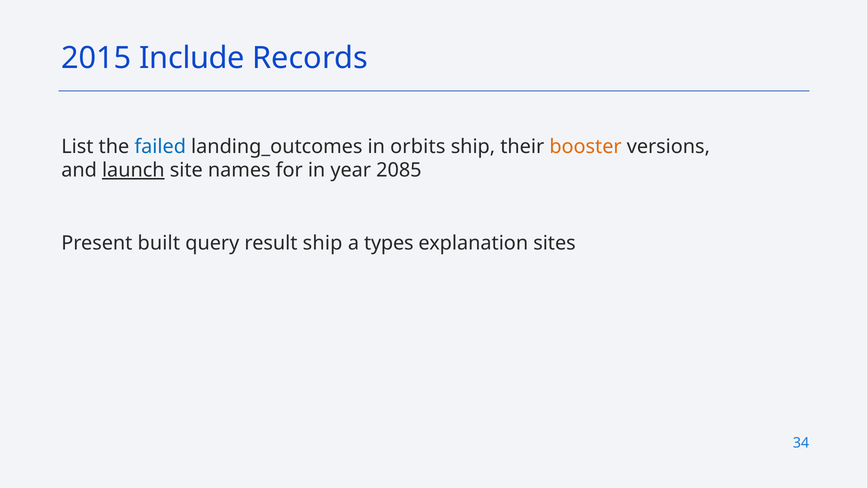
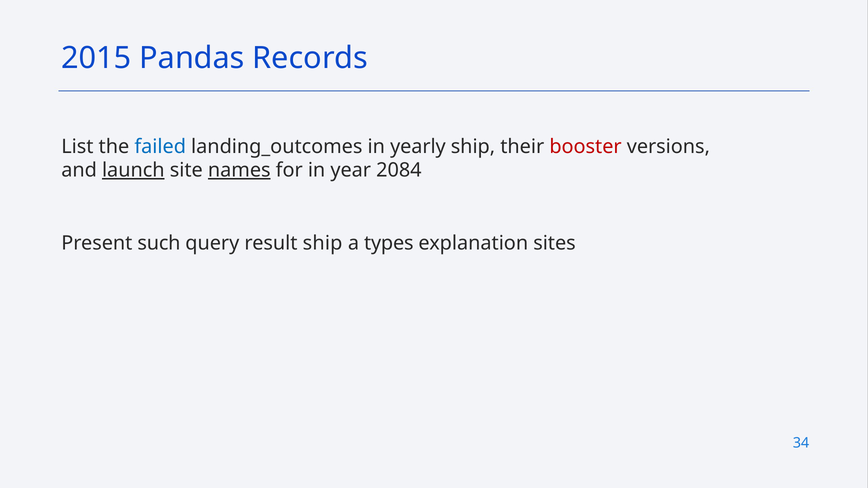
Include: Include -> Pandas (192, 58)
orbits: orbits -> yearly (418, 147)
booster colour: orange -> red (586, 147)
names underline: none -> present (239, 170)
2085: 2085 -> 2084 (399, 170)
built: built -> such (159, 243)
